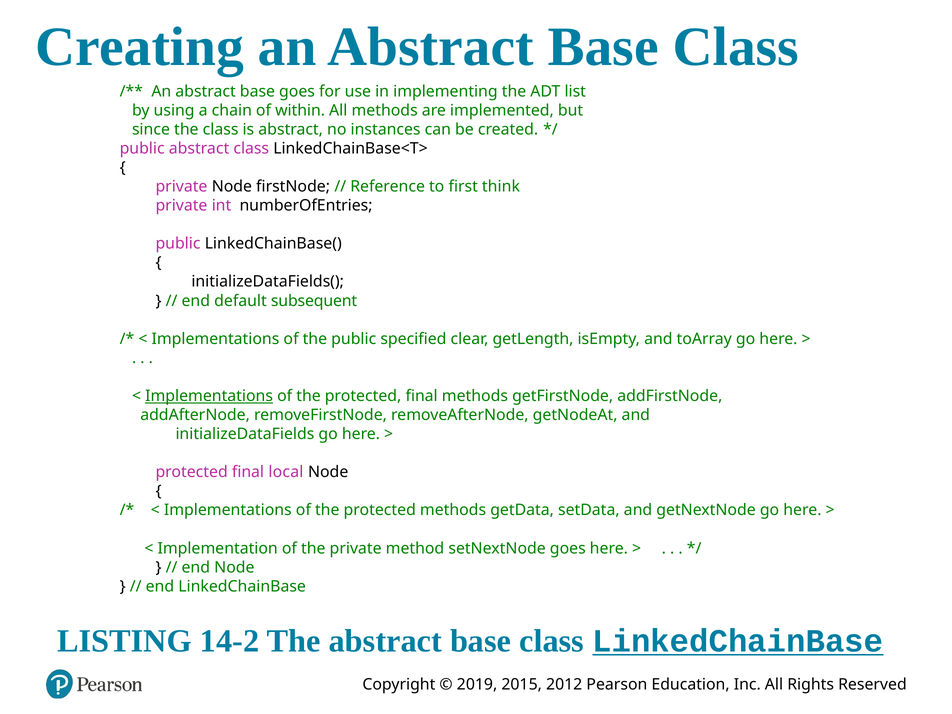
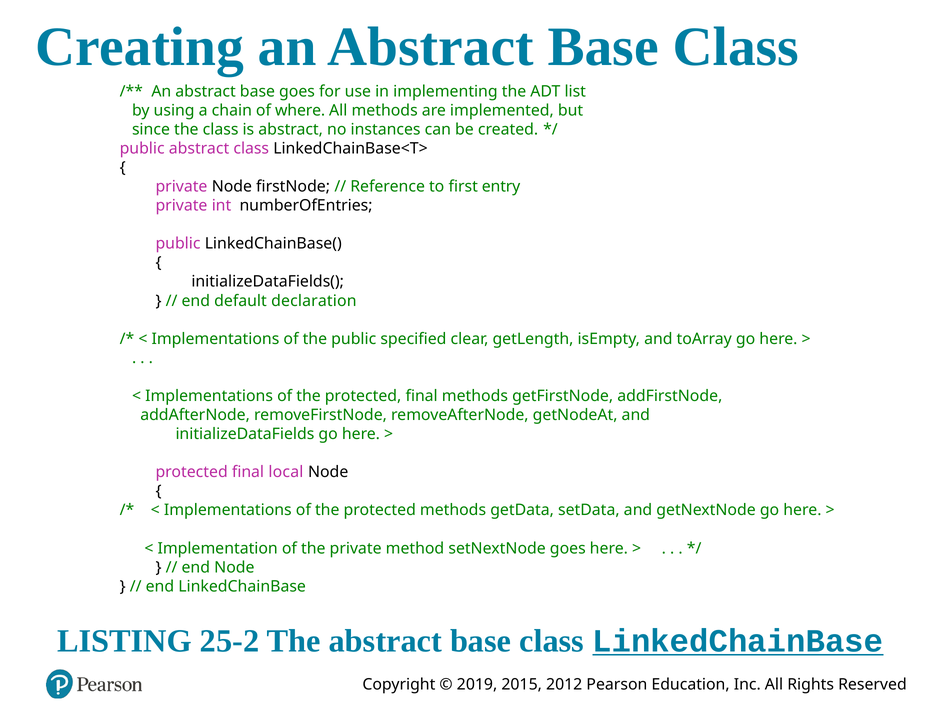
within: within -> where (300, 110)
think: think -> entry (501, 187)
subsequent: subsequent -> declaration (314, 301)
Implementations underline: present -> none (209, 396)
14-2: 14-2 -> 25-2 (230, 641)
